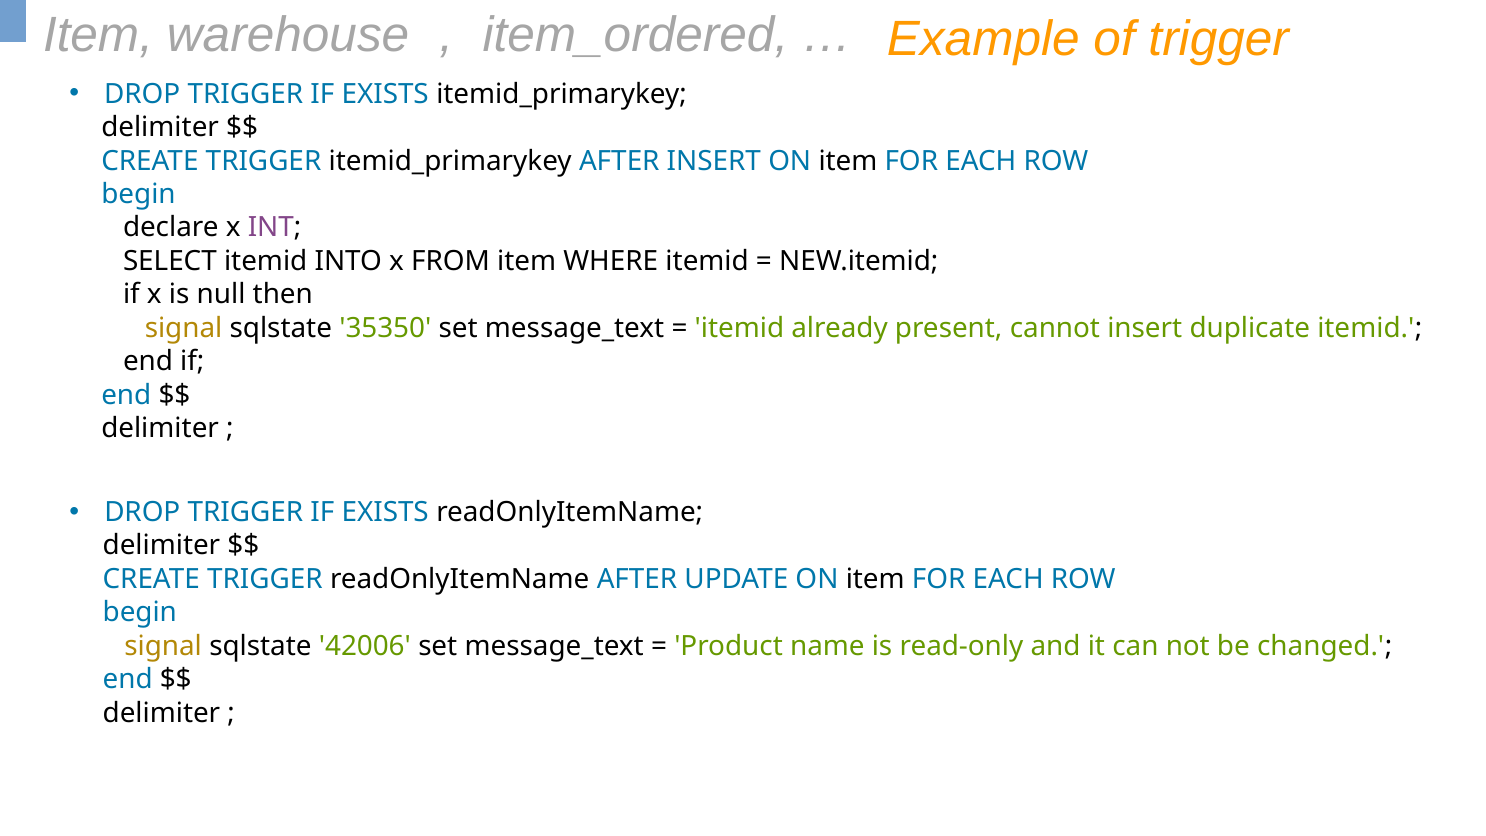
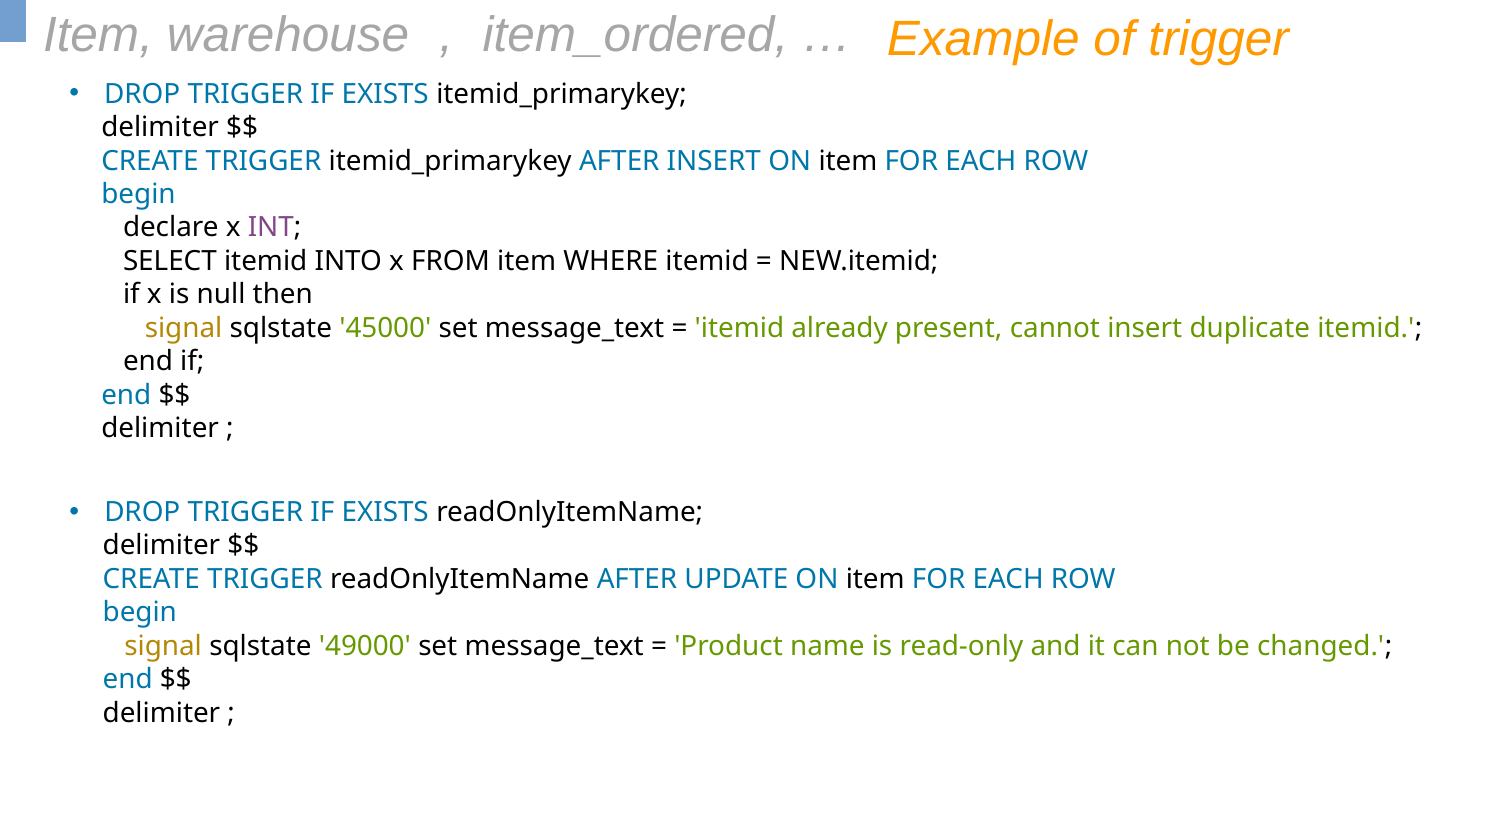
35350: 35350 -> 45000 (385, 328)
42006: 42006 -> 49000 (365, 646)
